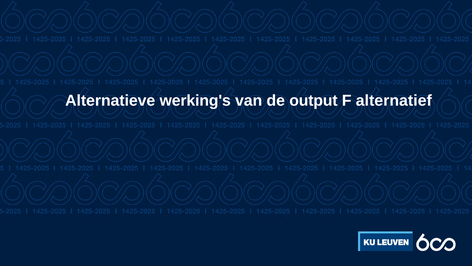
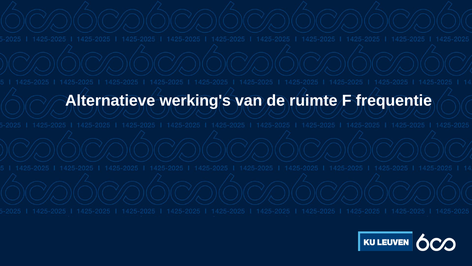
output: output -> ruimte (313, 100)
alternatief: alternatief -> frequentie (394, 100)
